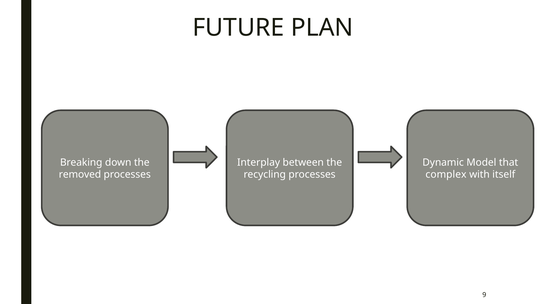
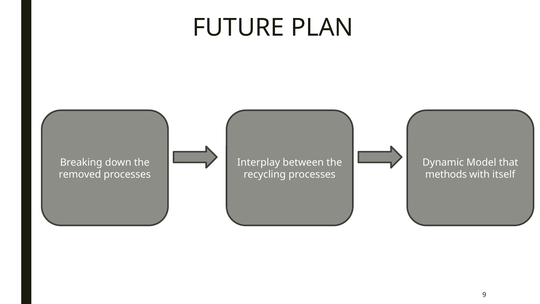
complex: complex -> methods (446, 174)
